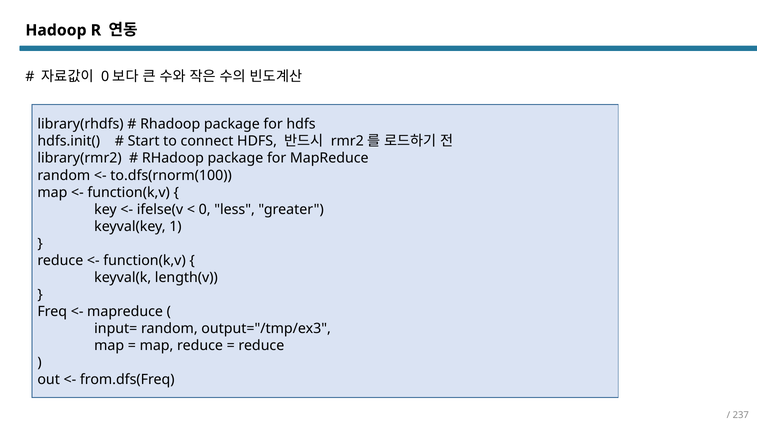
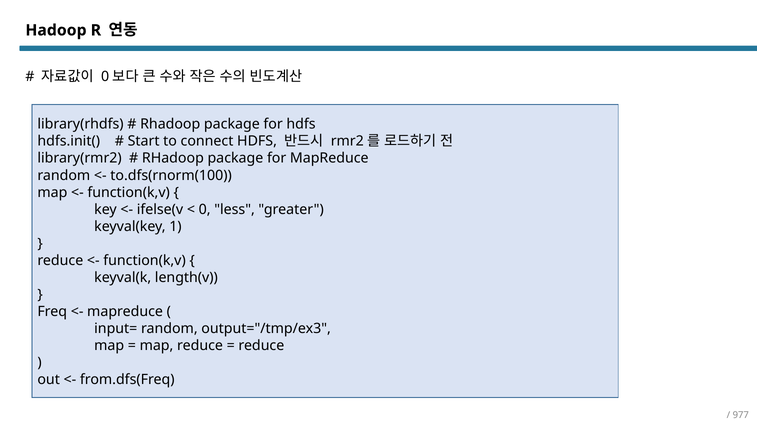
237: 237 -> 977 (741, 415)
